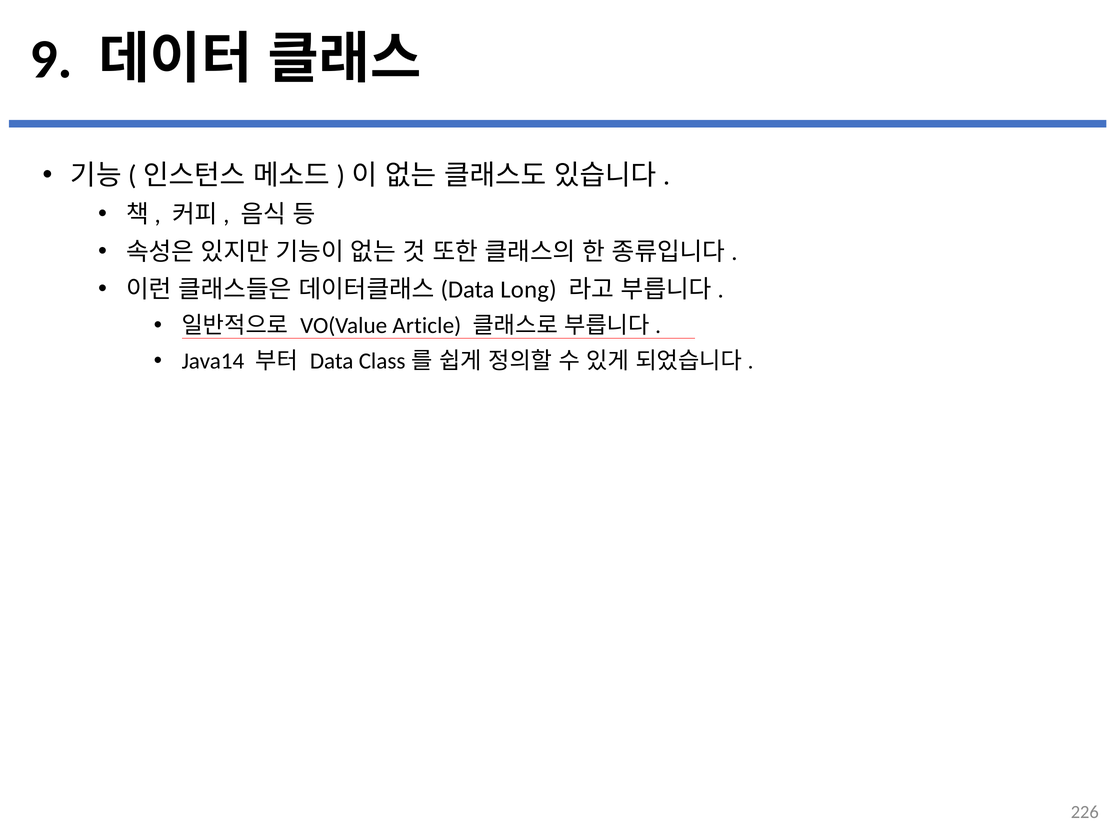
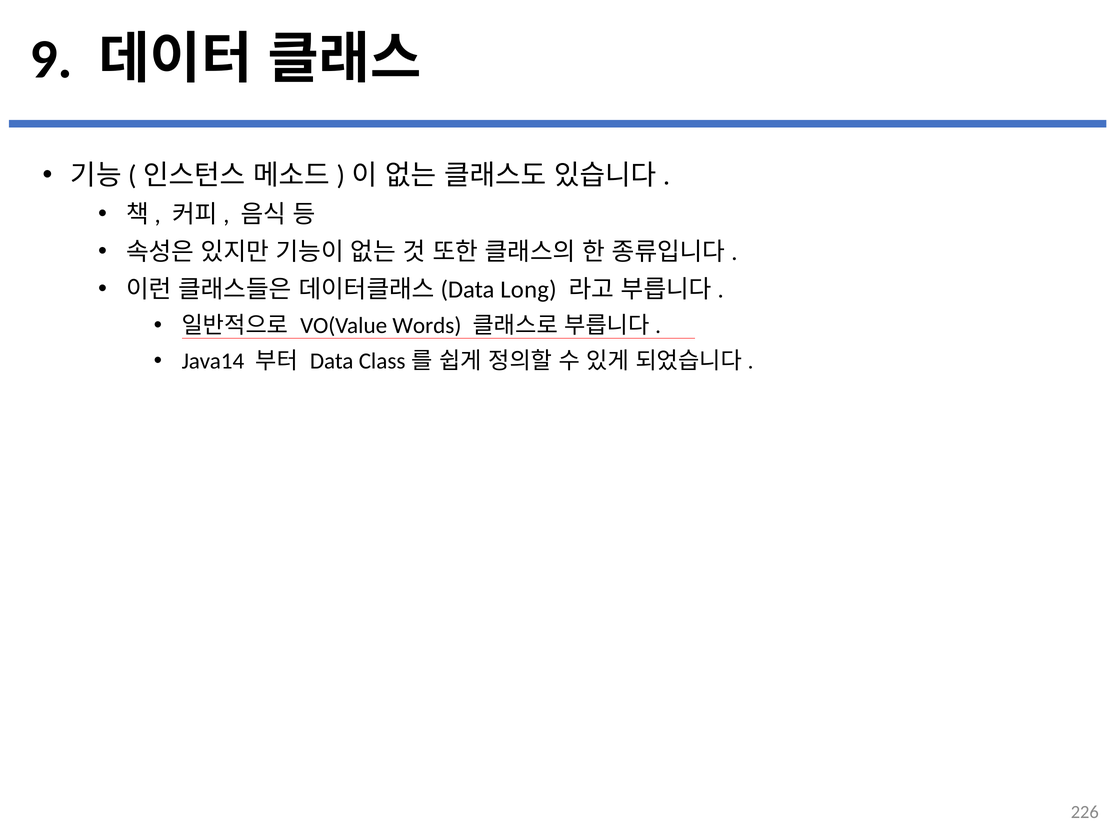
Article: Article -> Words (427, 326)
